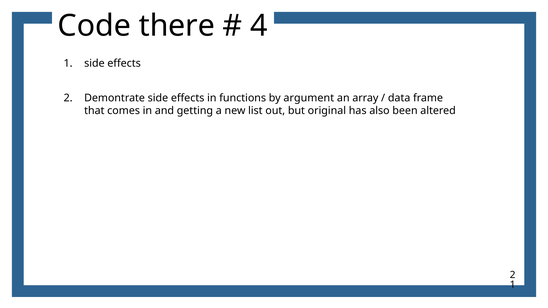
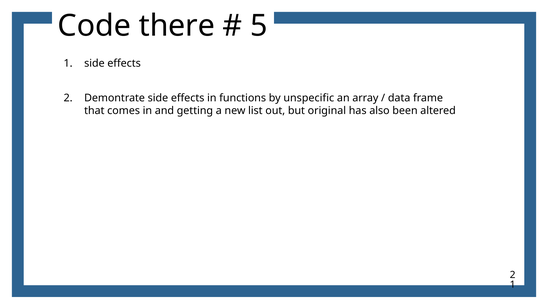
4: 4 -> 5 (259, 26)
argument: argument -> unspecific (309, 98)
